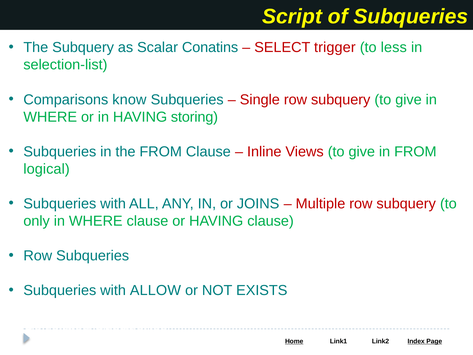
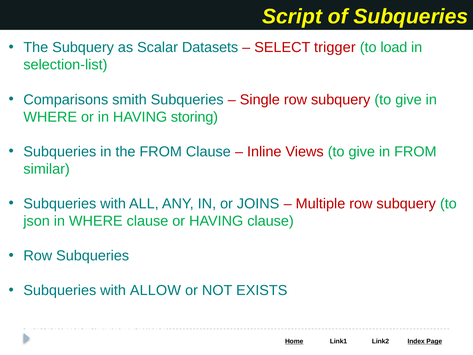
Conatins: Conatins -> Datasets (210, 47)
less: less -> load (394, 47)
know: know -> smith (129, 99)
logical: logical -> similar (47, 169)
only: only -> json (37, 221)
